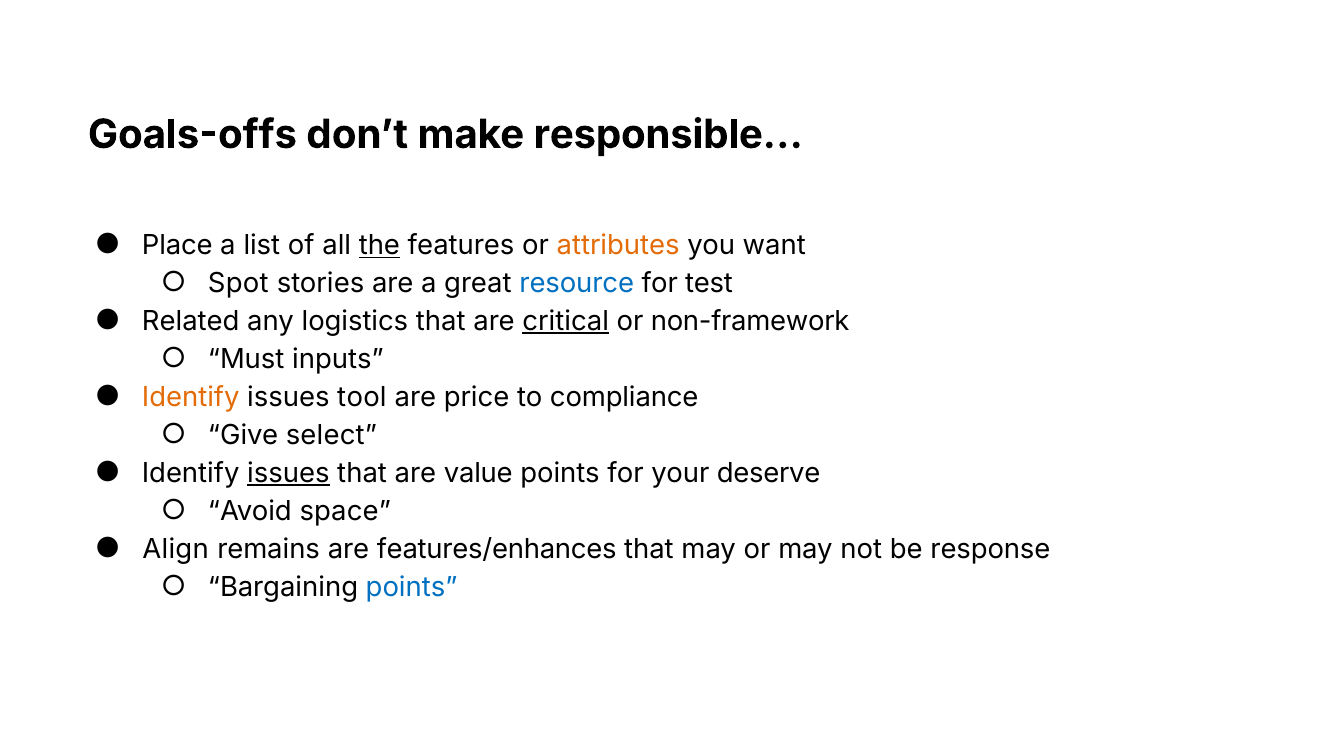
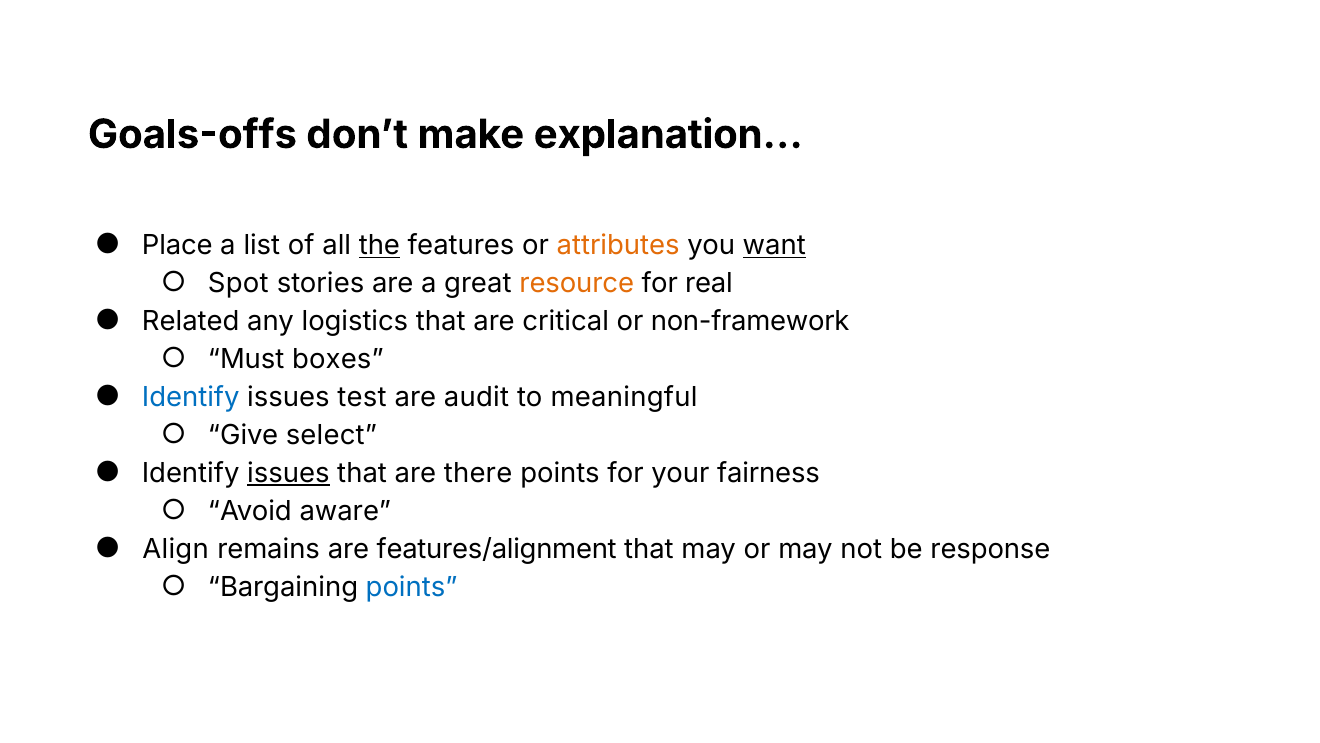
responsible…: responsible… -> explanation… (668, 135)
want underline: none -> present (774, 245)
resource colour: blue -> orange (577, 283)
test: test -> real (709, 283)
critical underline: present -> none (566, 321)
inputs: inputs -> boxes (338, 359)
Identify colour: orange -> blue (191, 397)
tool: tool -> test (362, 397)
price: price -> audit (476, 397)
compliance: compliance -> meaningful (624, 397)
value: value -> there (478, 473)
deserve: deserve -> fairness (768, 473)
space: space -> aware (345, 511)
features/enhances: features/enhances -> features/alignment (497, 549)
